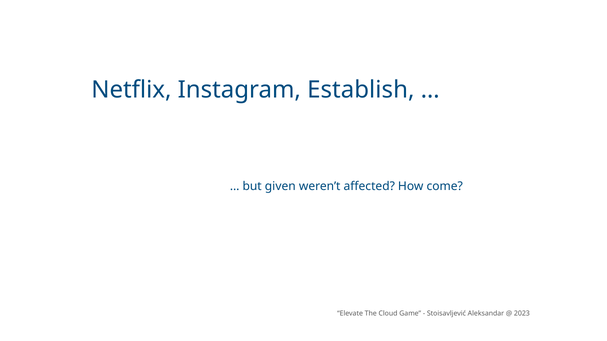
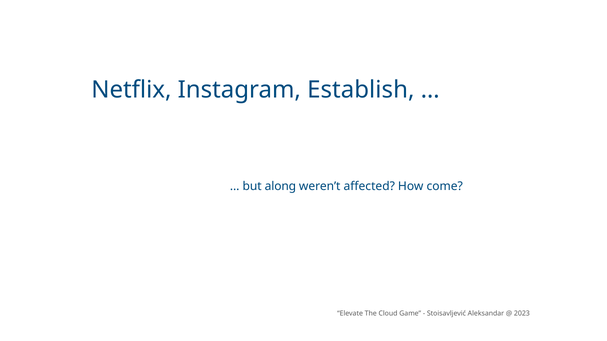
given: given -> along (280, 187)
